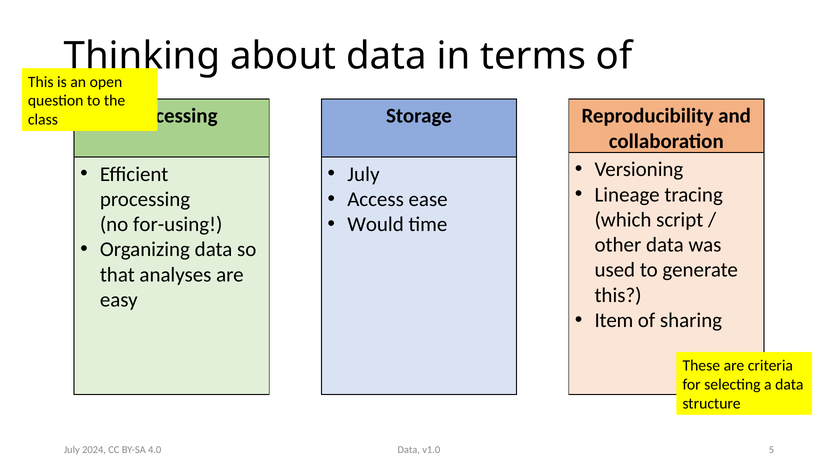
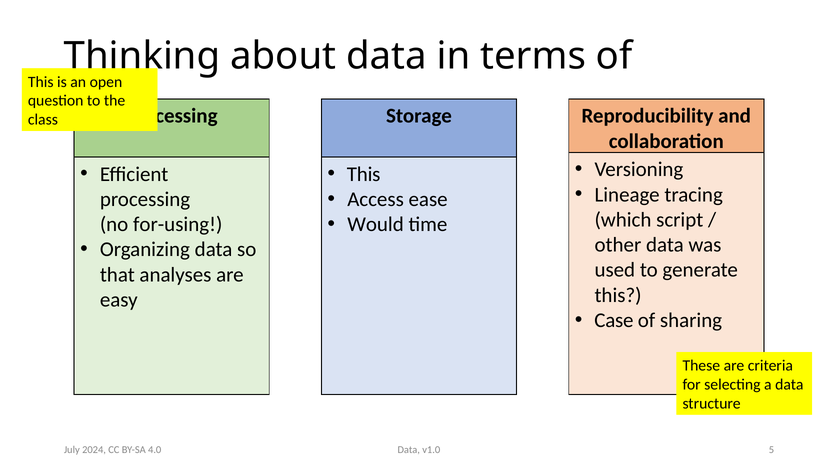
July: July -> This (364, 174)
Item: Item -> Case (614, 321)
